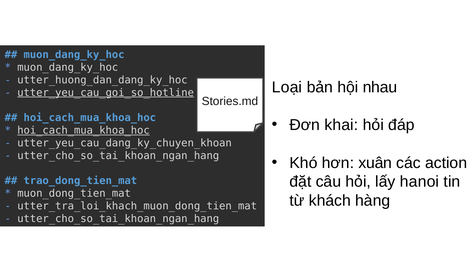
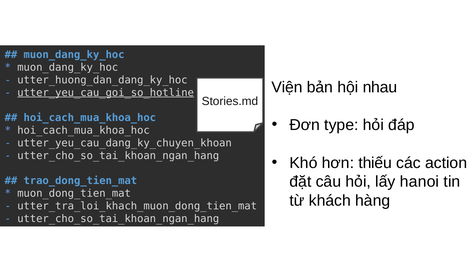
Loại: Loại -> Viện (287, 87)
khai: khai -> type (341, 125)
hoi_cach_mua_khoa_hoc underline: present -> none (84, 130)
xuân: xuân -> thiếu (375, 163)
